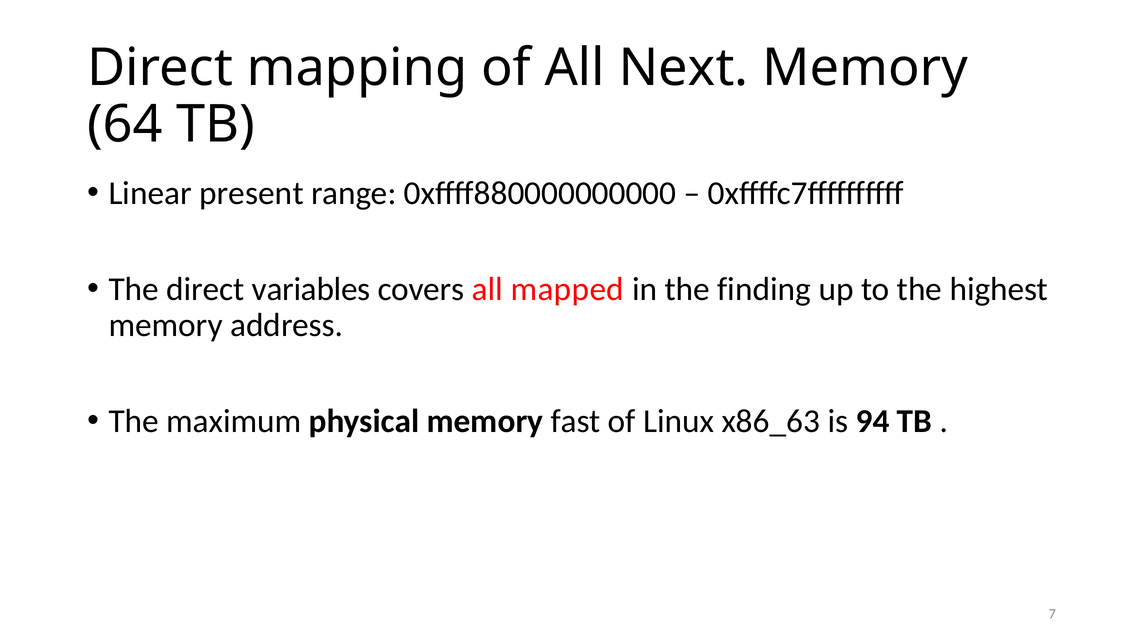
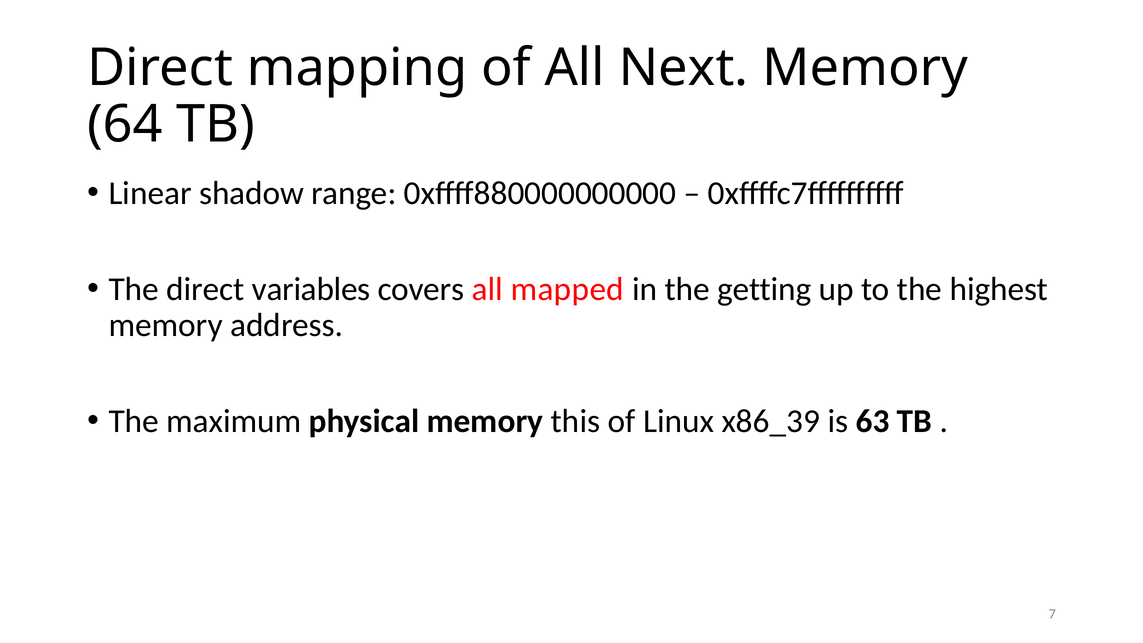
present: present -> shadow (252, 193)
finding: finding -> getting (764, 289)
fast: fast -> this (576, 421)
x86_63: x86_63 -> x86_39 (771, 421)
94: 94 -> 63 (873, 421)
